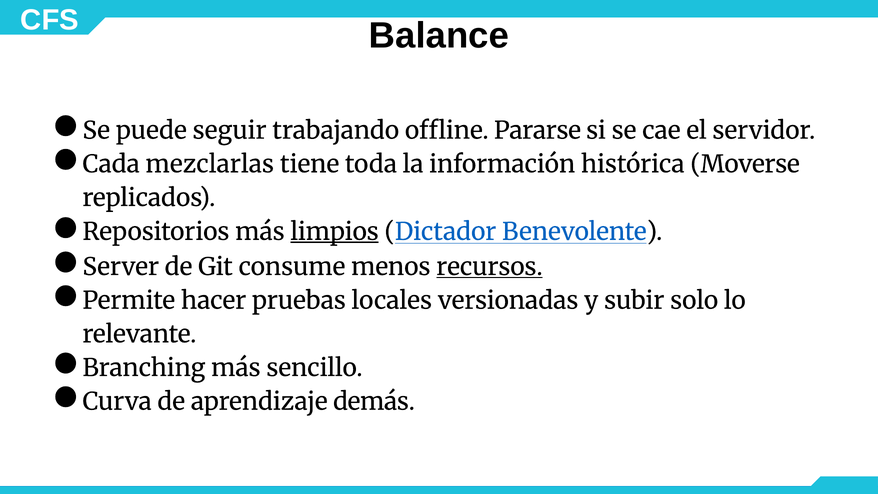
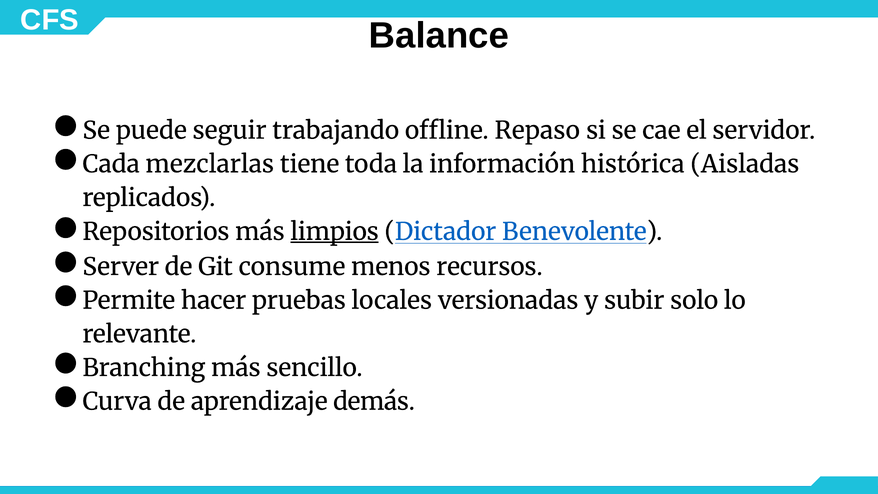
Pararse: Pararse -> Repaso (537, 131)
Moverse: Moverse -> Aisladas (745, 164)
recursos underline: present -> none (489, 267)
